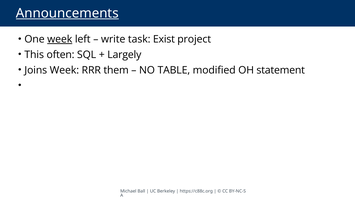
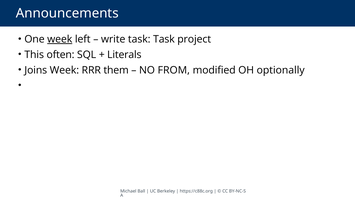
Announcements underline: present -> none (67, 13)
task Exist: Exist -> Task (164, 39)
Largely: Largely -> Literals (124, 55)
TABLE: TABLE -> FROM (174, 70)
statement: statement -> optionally (281, 70)
